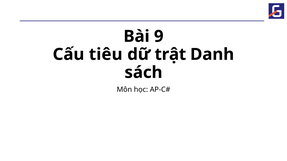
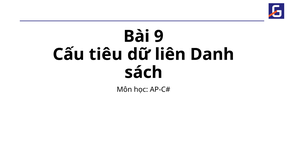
trật: trật -> liên (170, 55)
